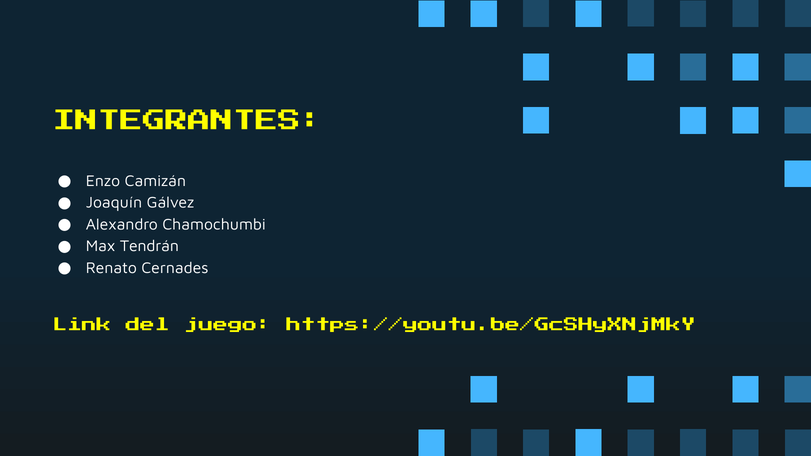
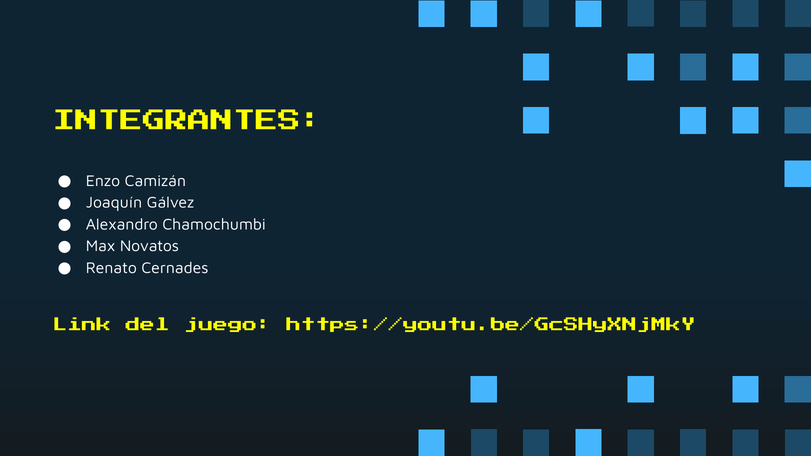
Tendrán: Tendrán -> Novatos (149, 246)
